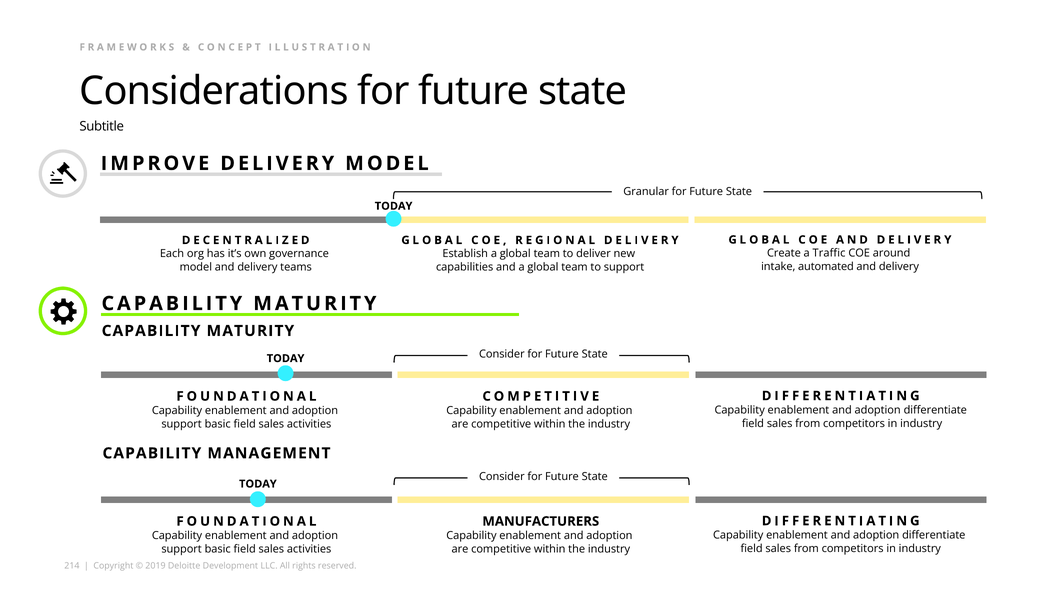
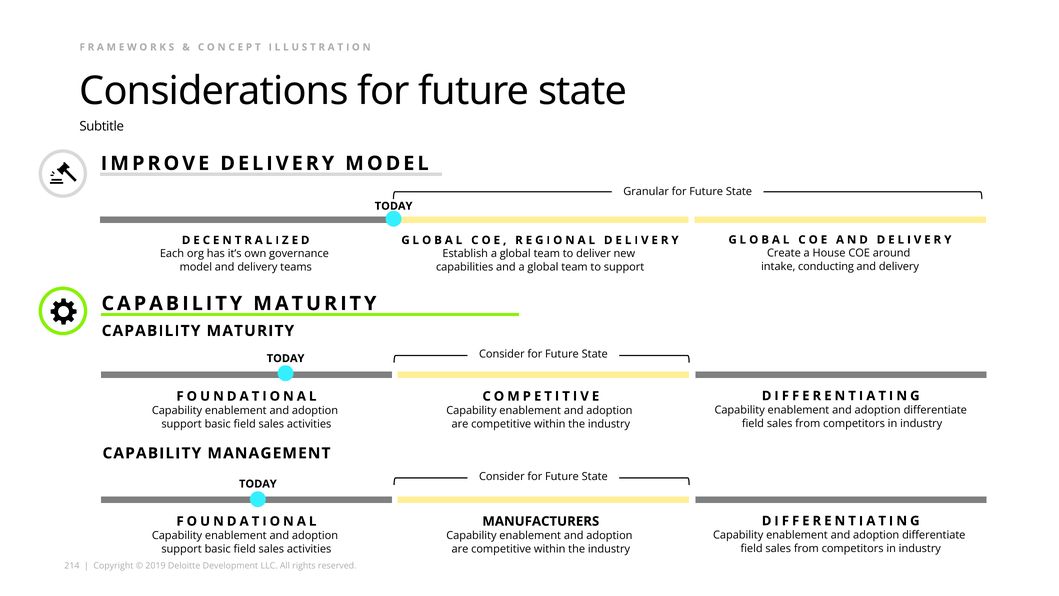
Traffic: Traffic -> House (829, 253)
automated: automated -> conducting (826, 266)
